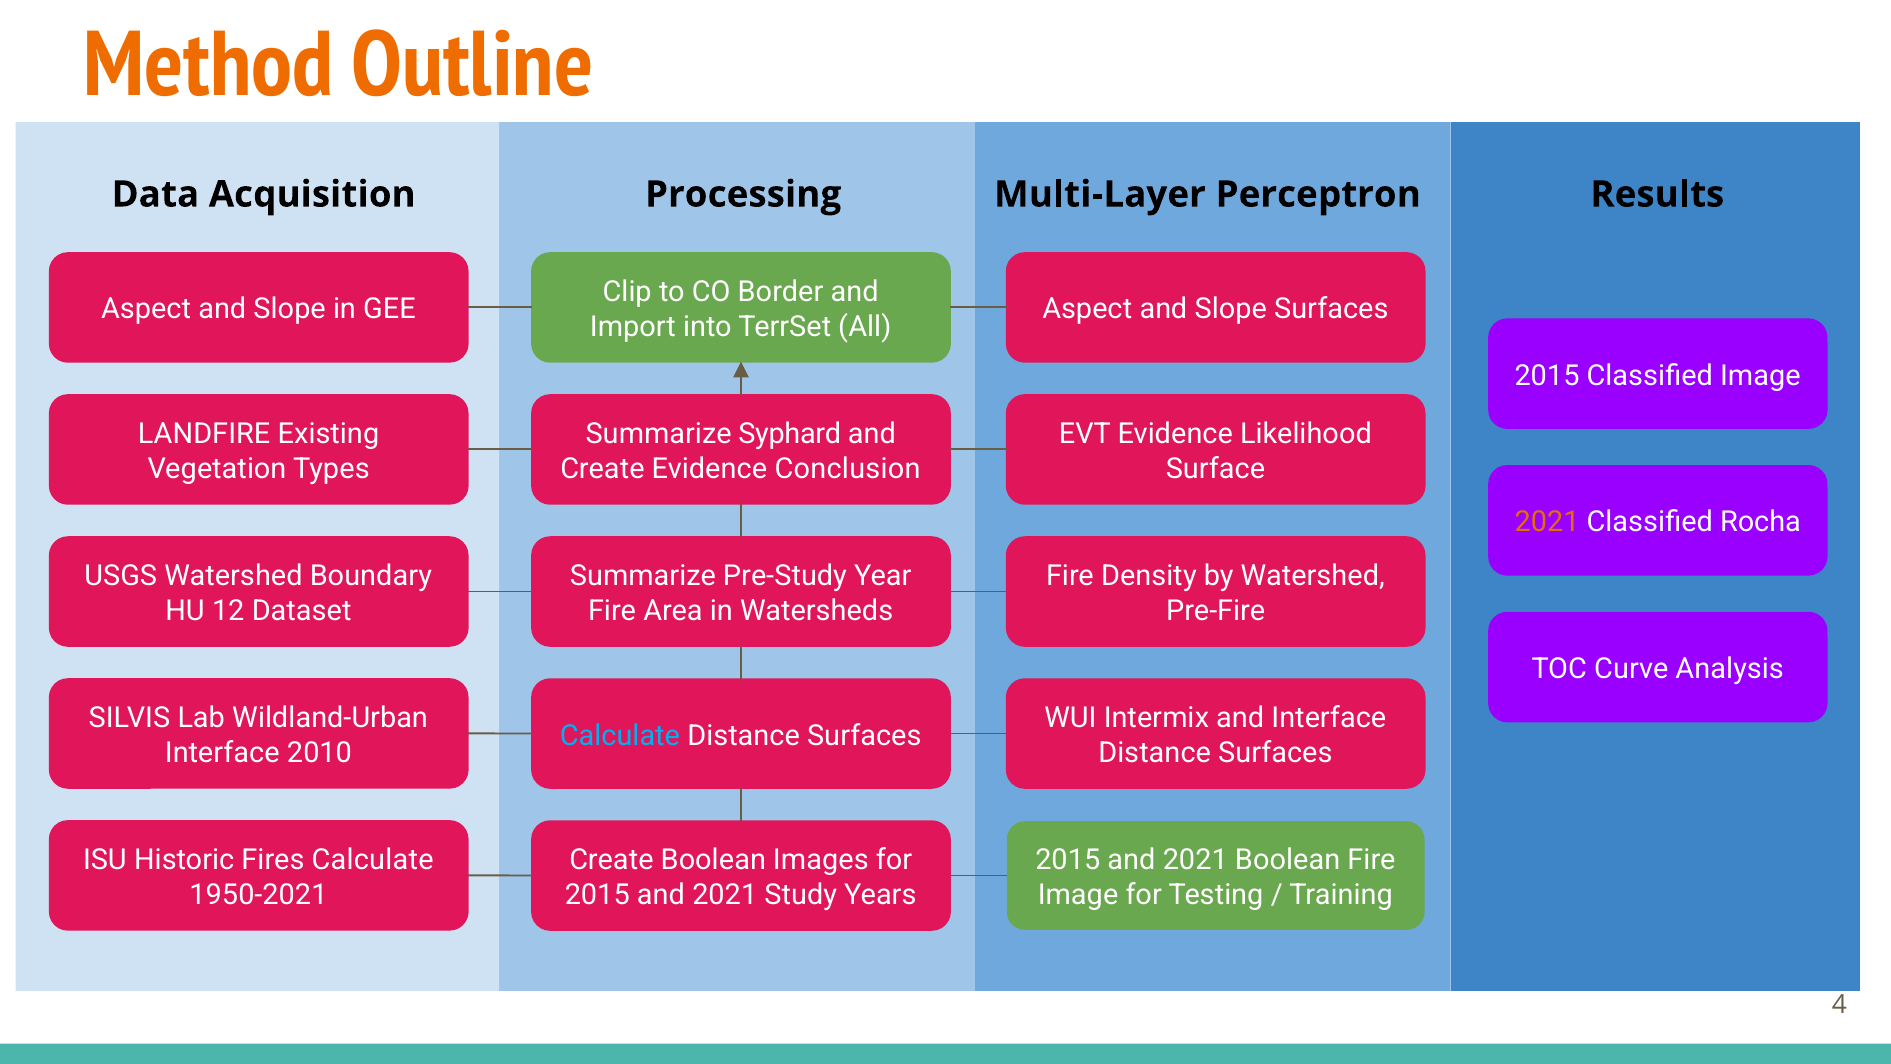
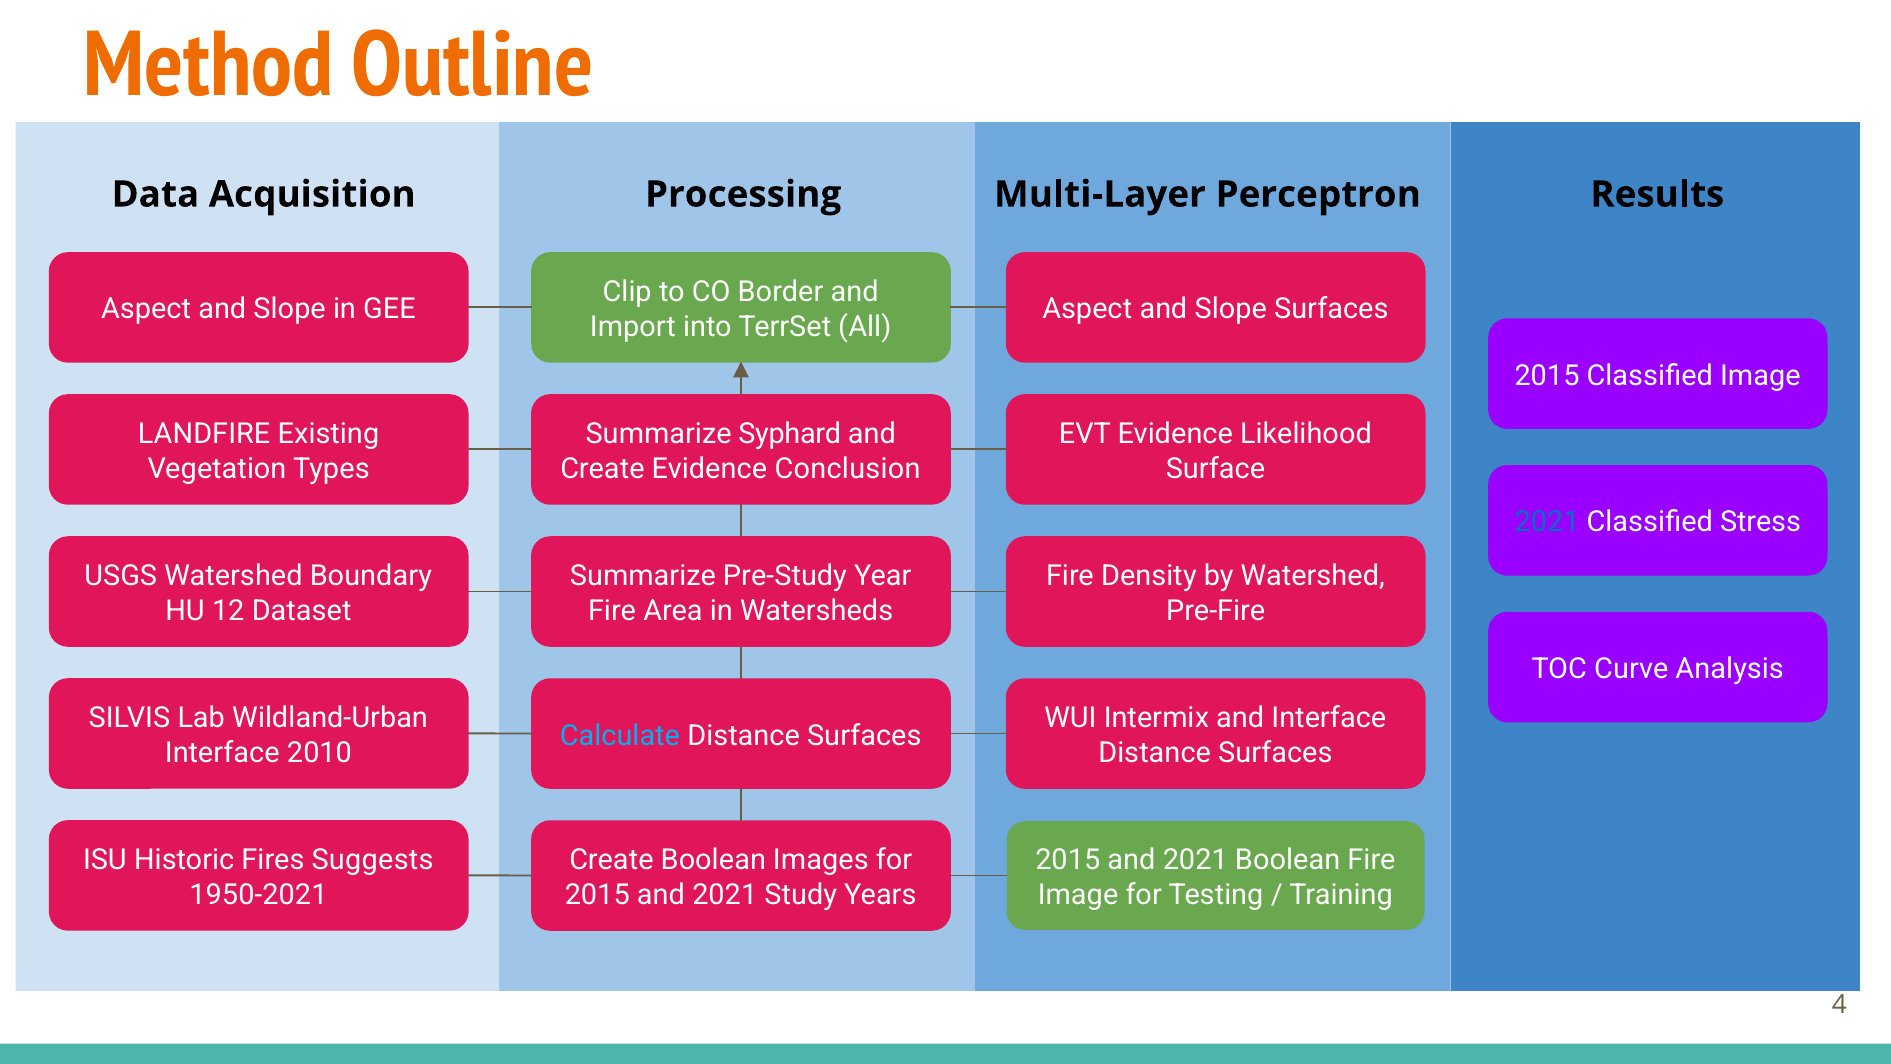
2021 colour: orange -> blue (1547, 522)
Rocha: Rocha -> Stress (1760, 522)
Fires Calculate: Calculate -> Suggests (373, 860)
